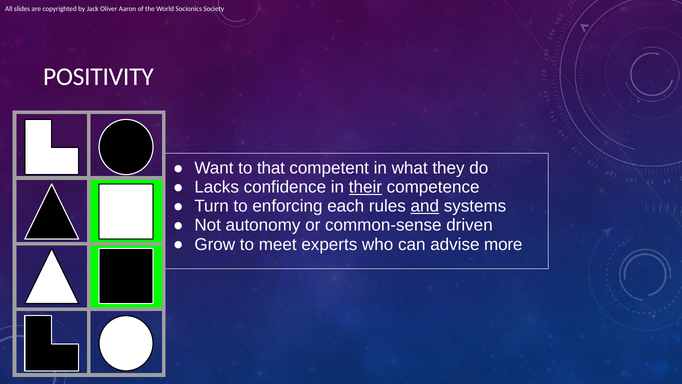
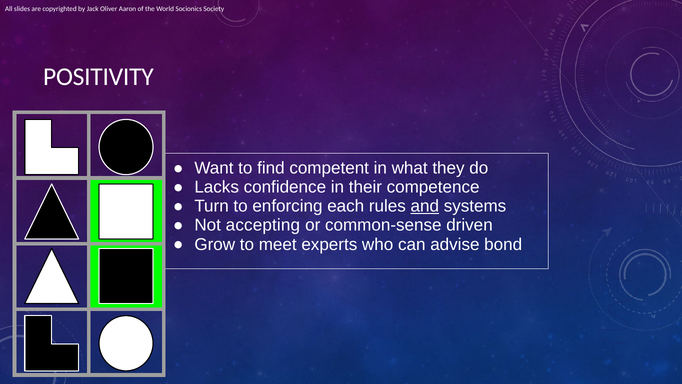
that: that -> find (271, 168)
their underline: present -> none (365, 187)
autonomy: autonomy -> accepting (263, 225)
more: more -> bond (503, 244)
